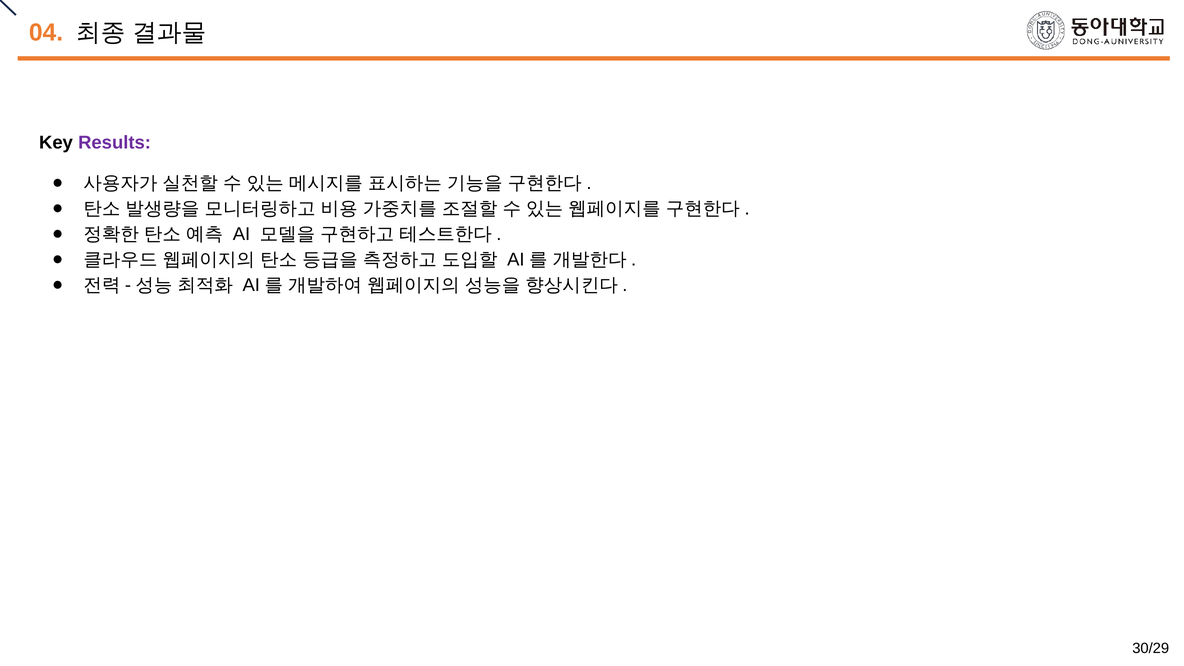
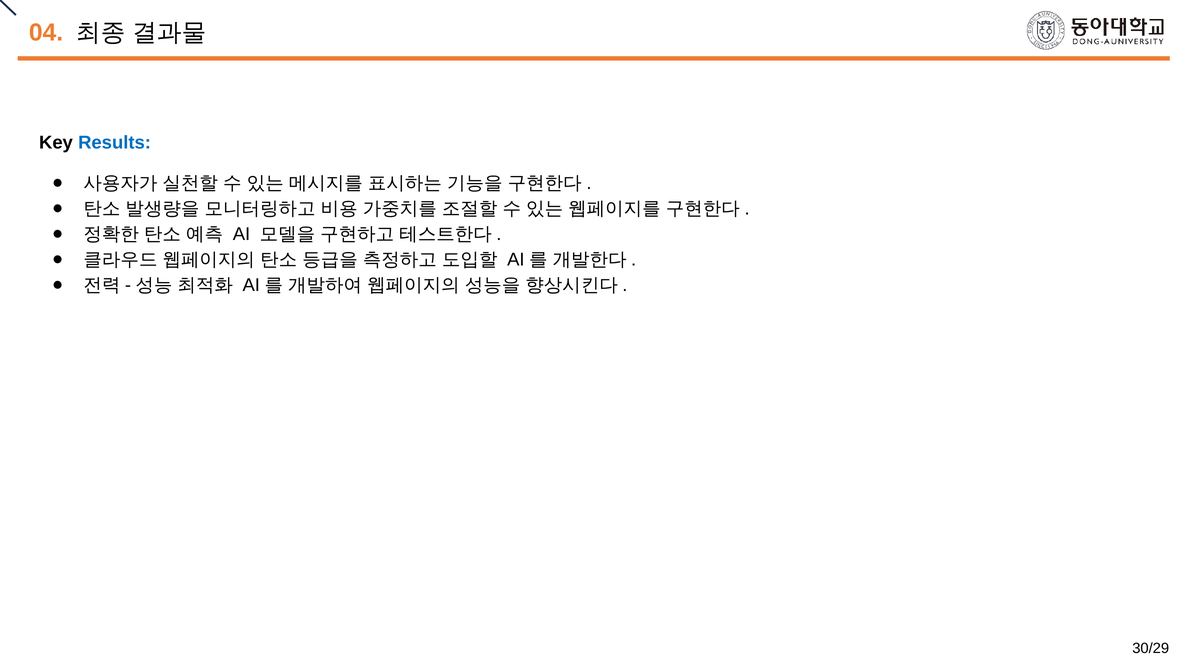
Results colour: purple -> blue (115, 143)
